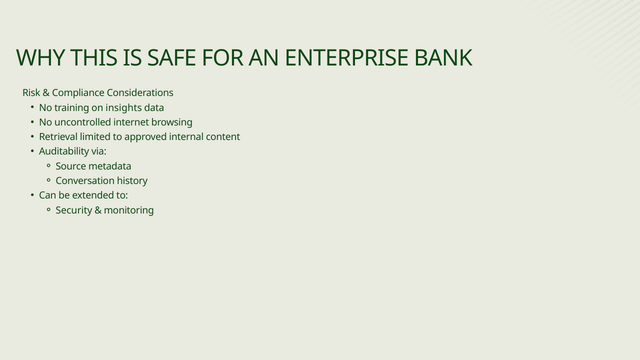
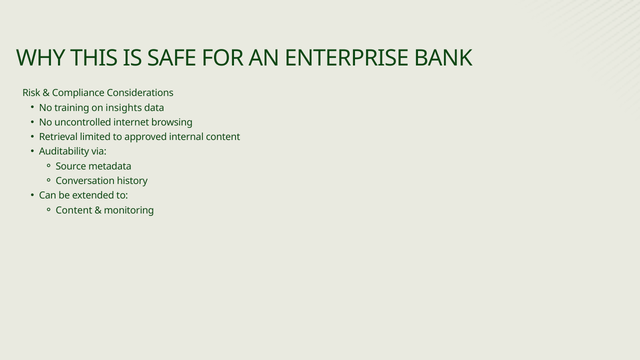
Security: Security -> Content (74, 210)
